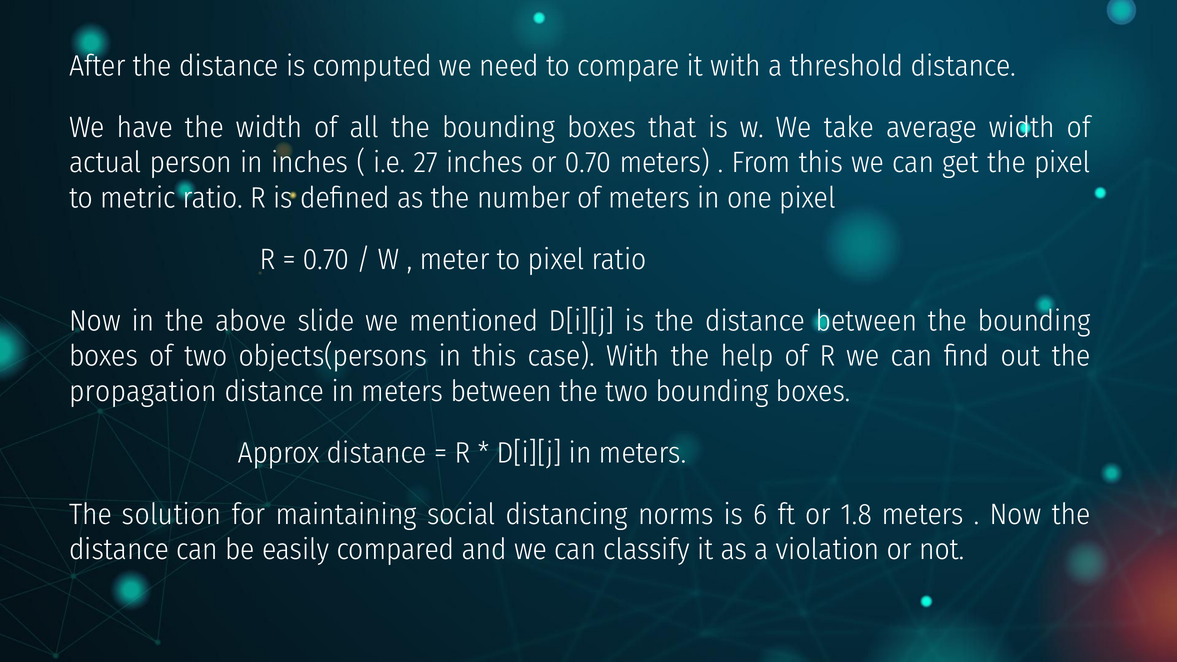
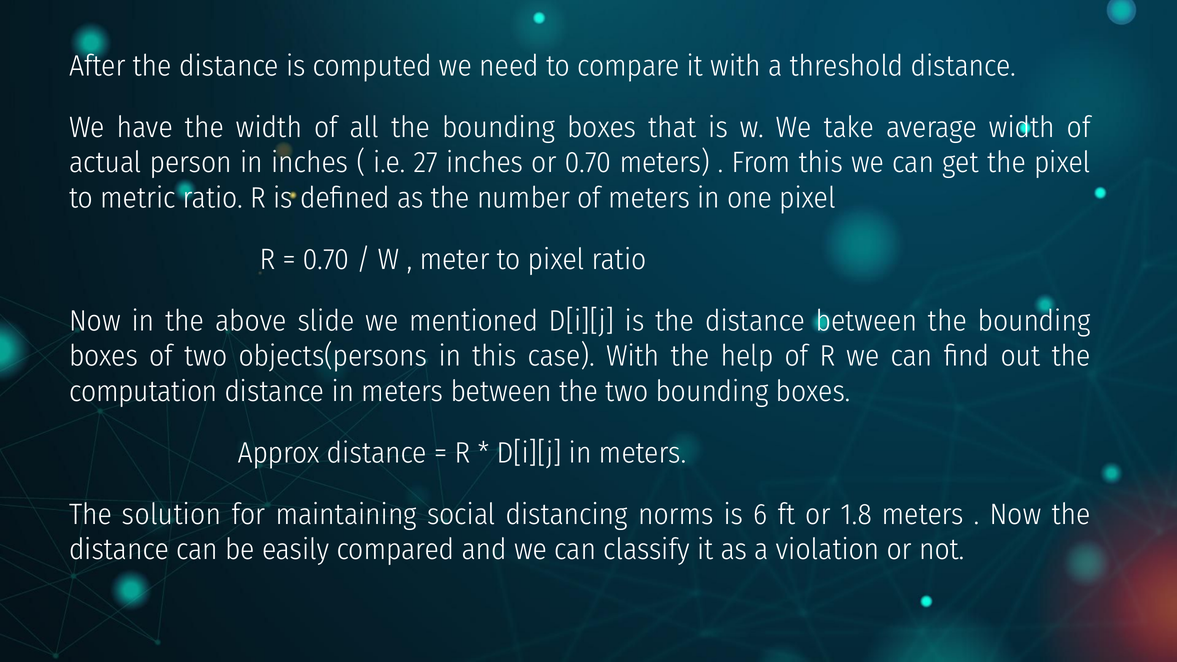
propagation: propagation -> computation (143, 392)
